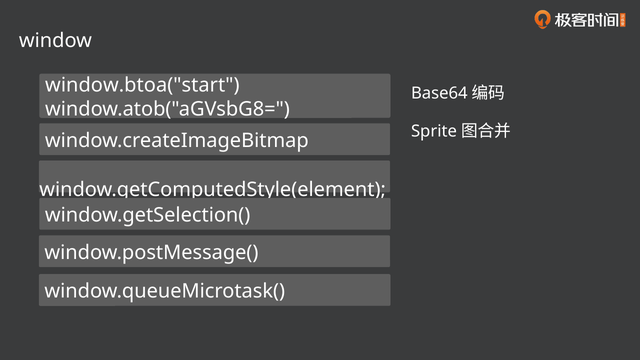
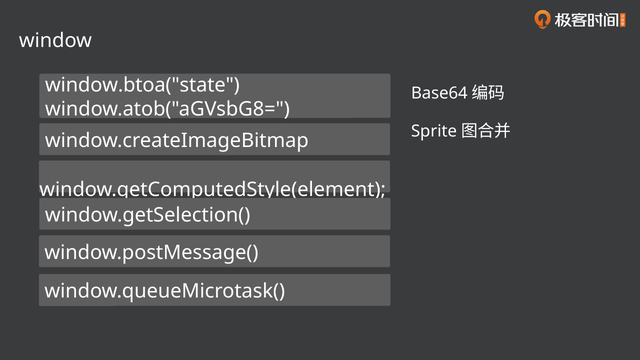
window.btoa("start: window.btoa("start -> window.btoa("state (142, 85)
